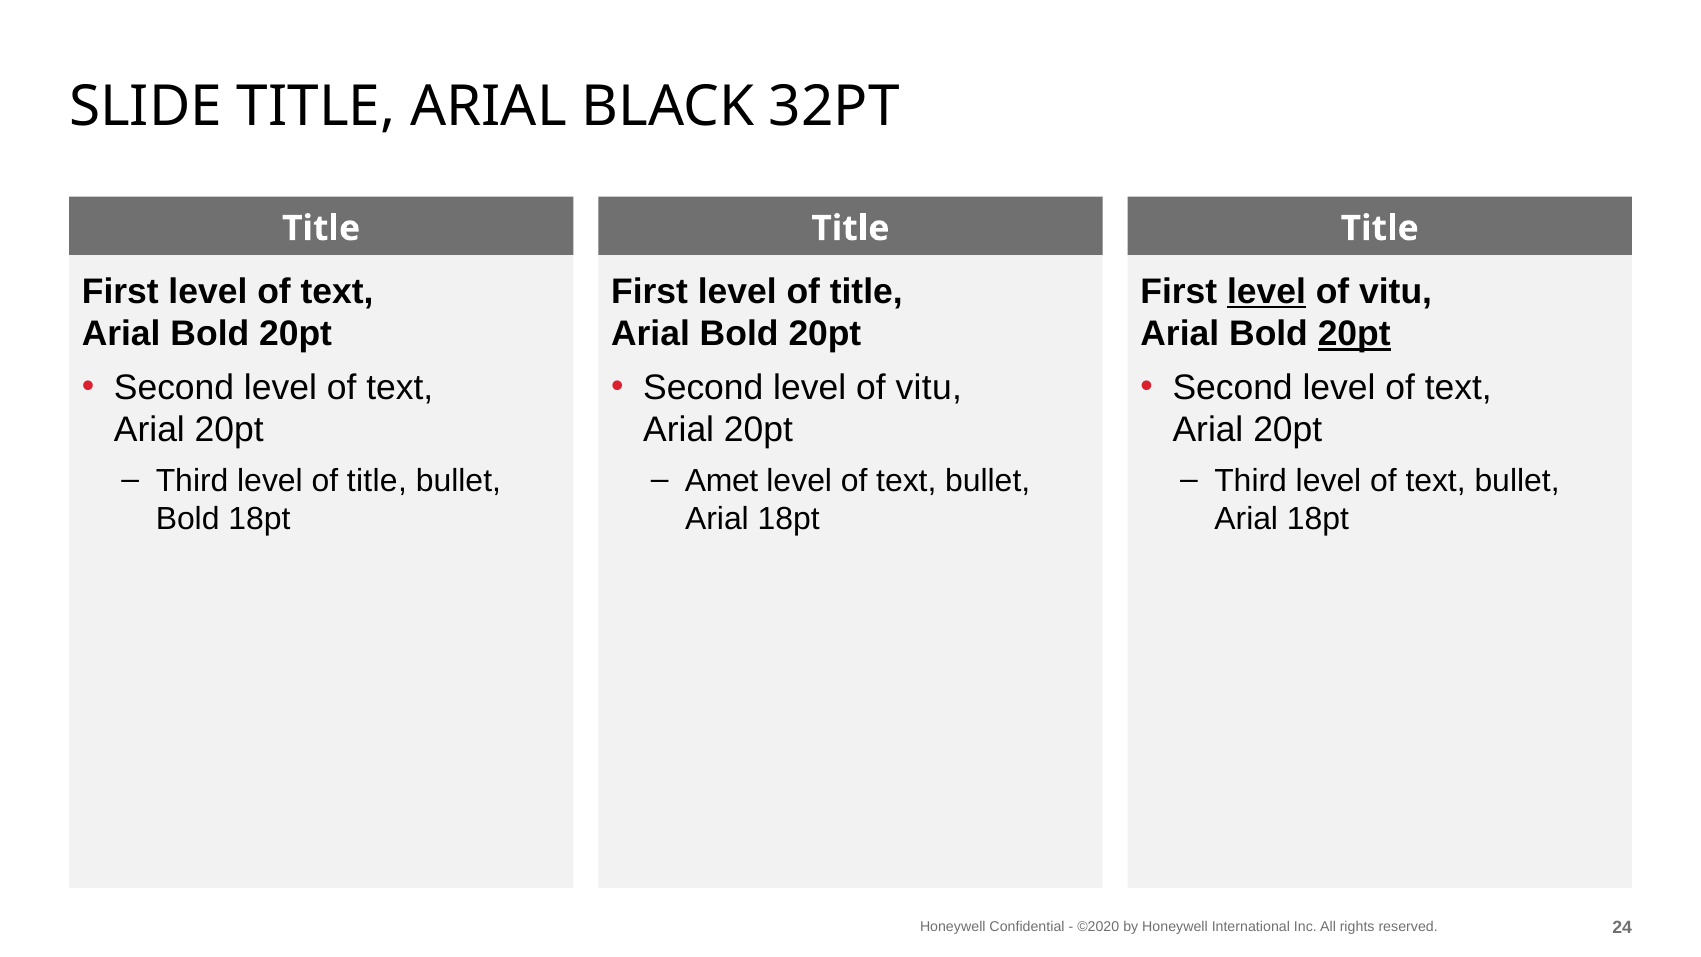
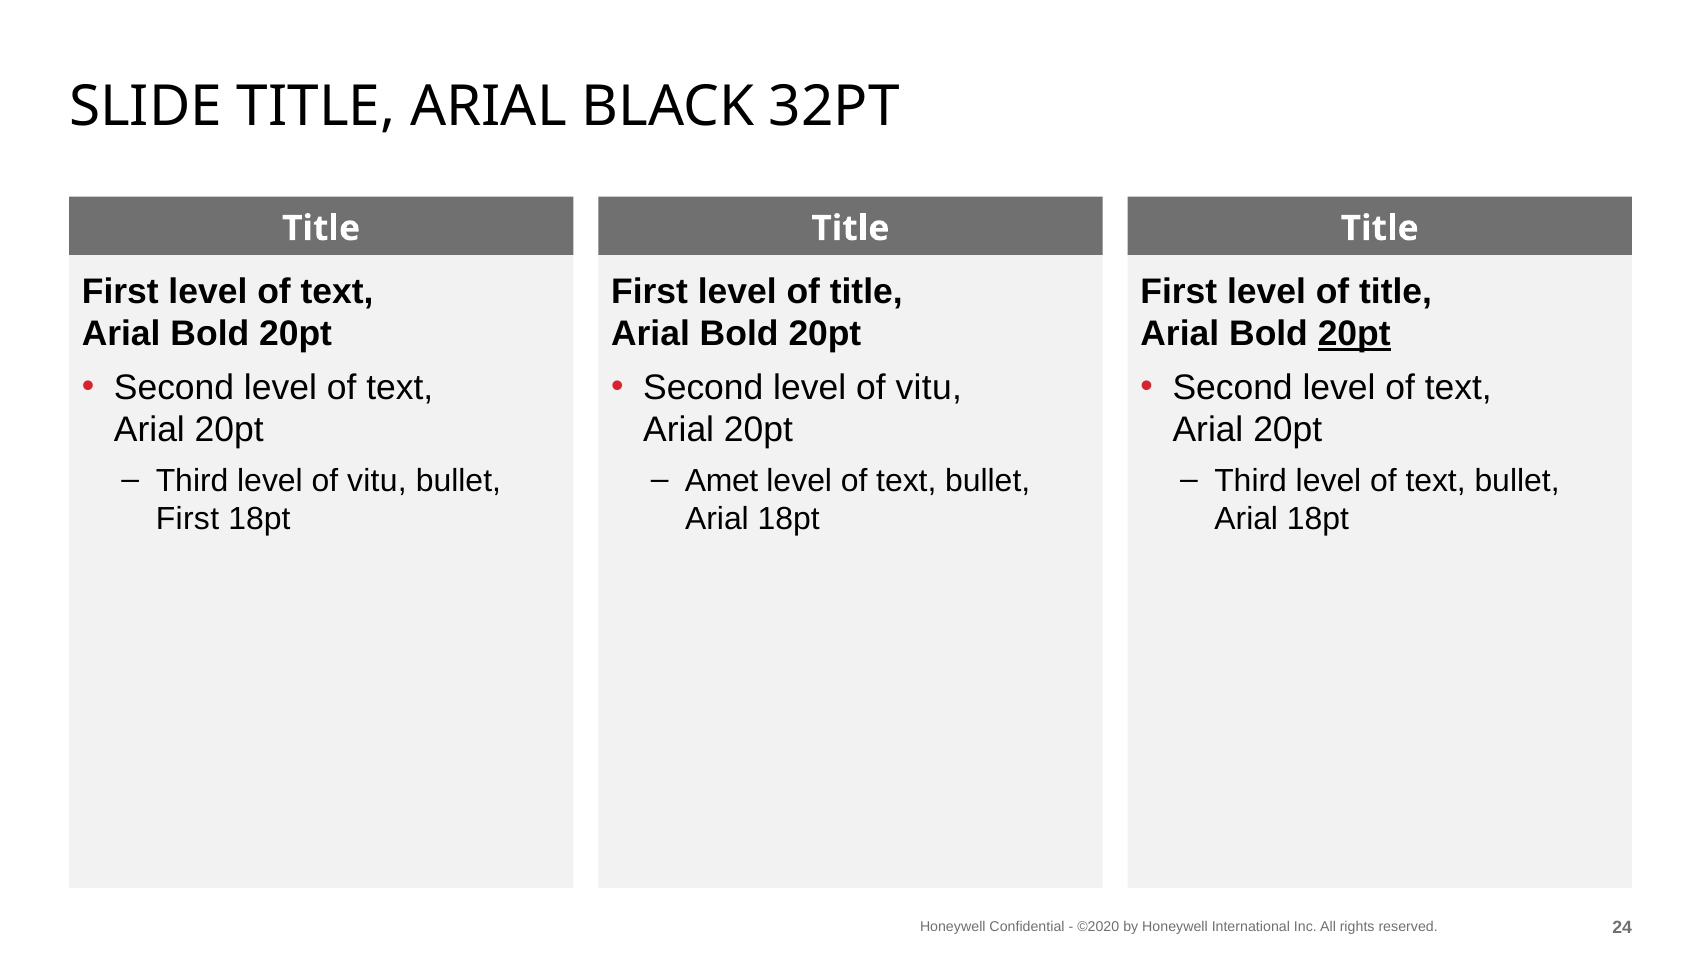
level underline: present -> none (1266, 292)
vitu: vitu -> title (1396, 292)
Third level of title: title -> vitu (377, 481)
Bold: Bold -> First (187, 519)
